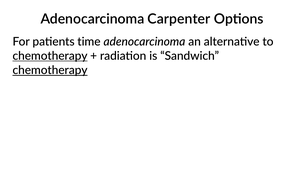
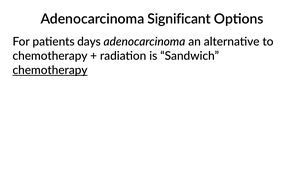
Carpenter: Carpenter -> Significant (179, 19)
time: time -> days (89, 42)
chemotherapy underline: present -> none (50, 56)
